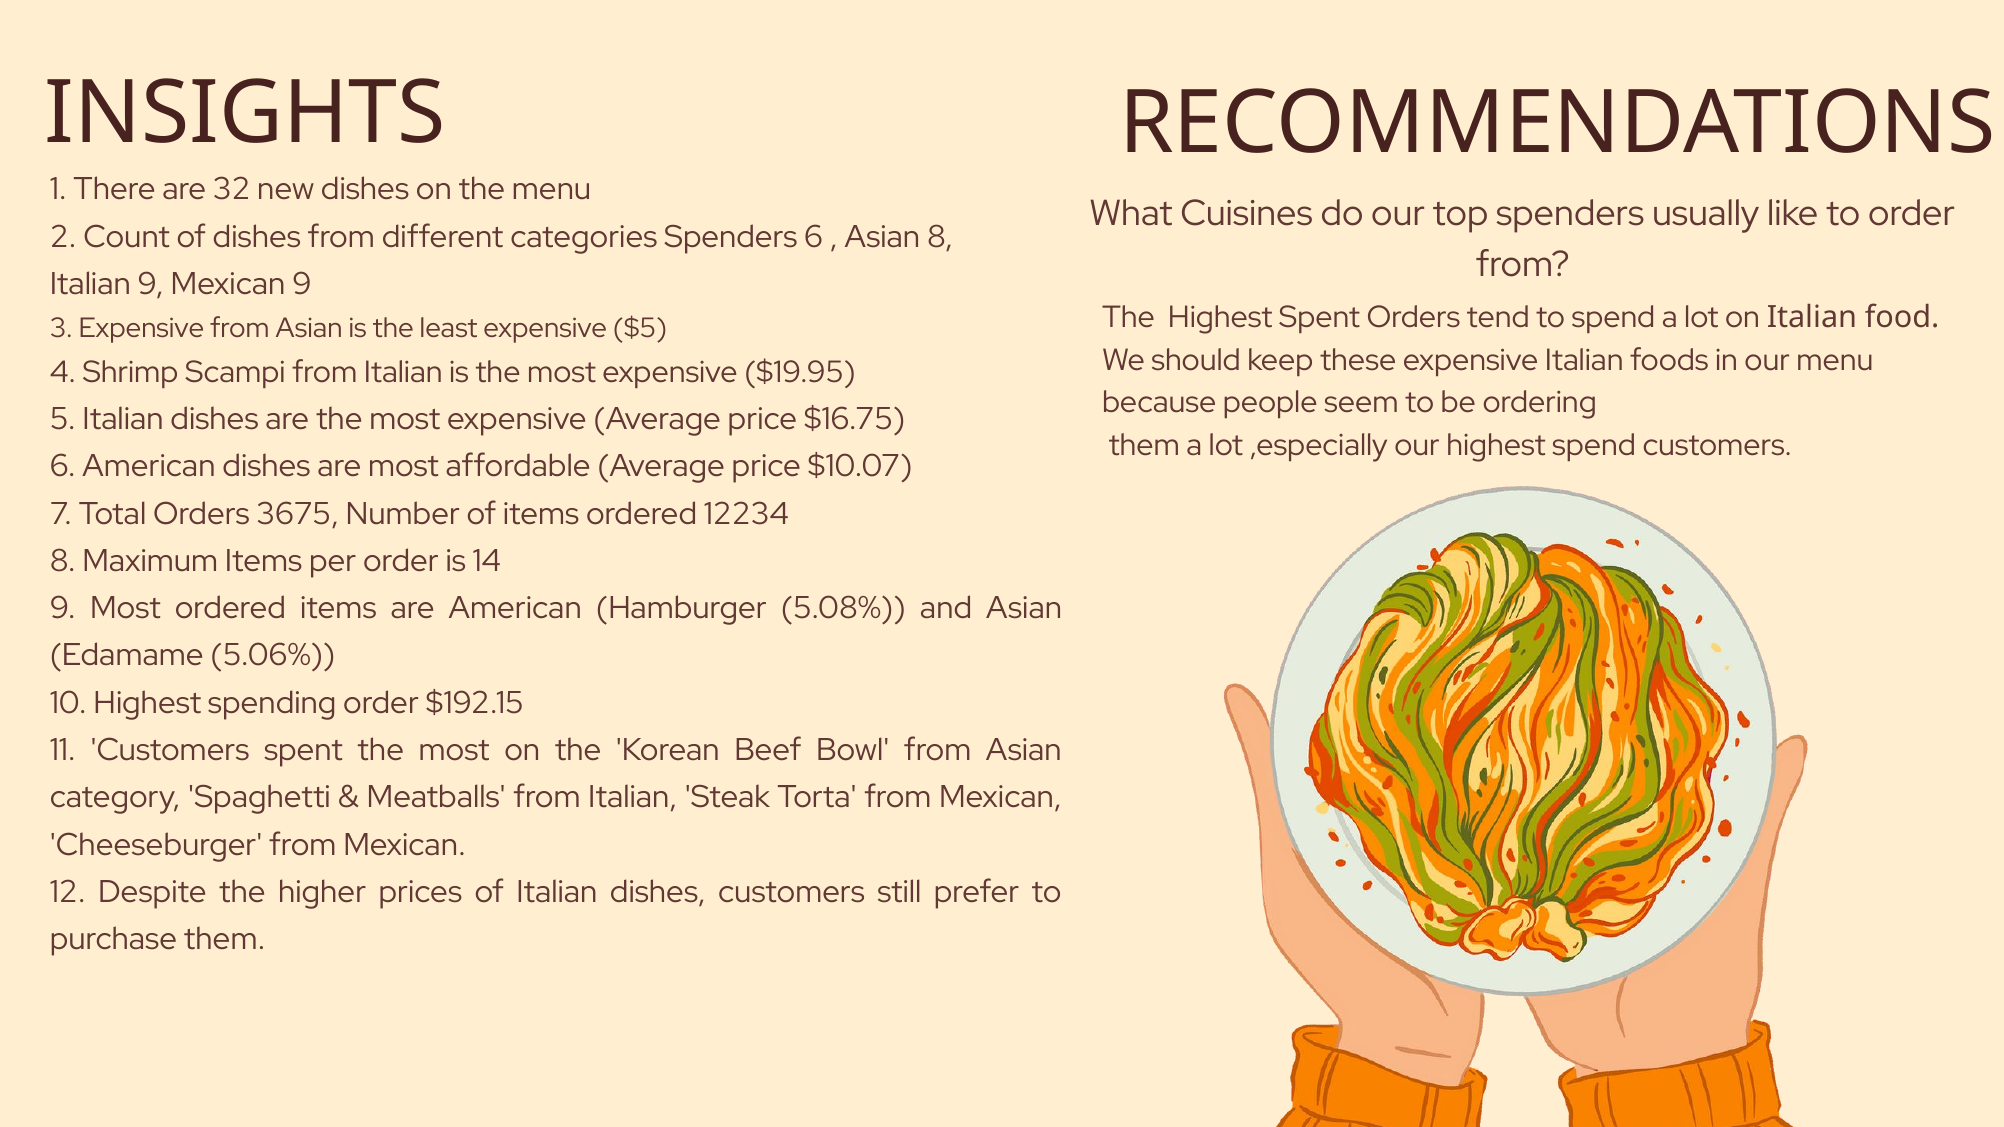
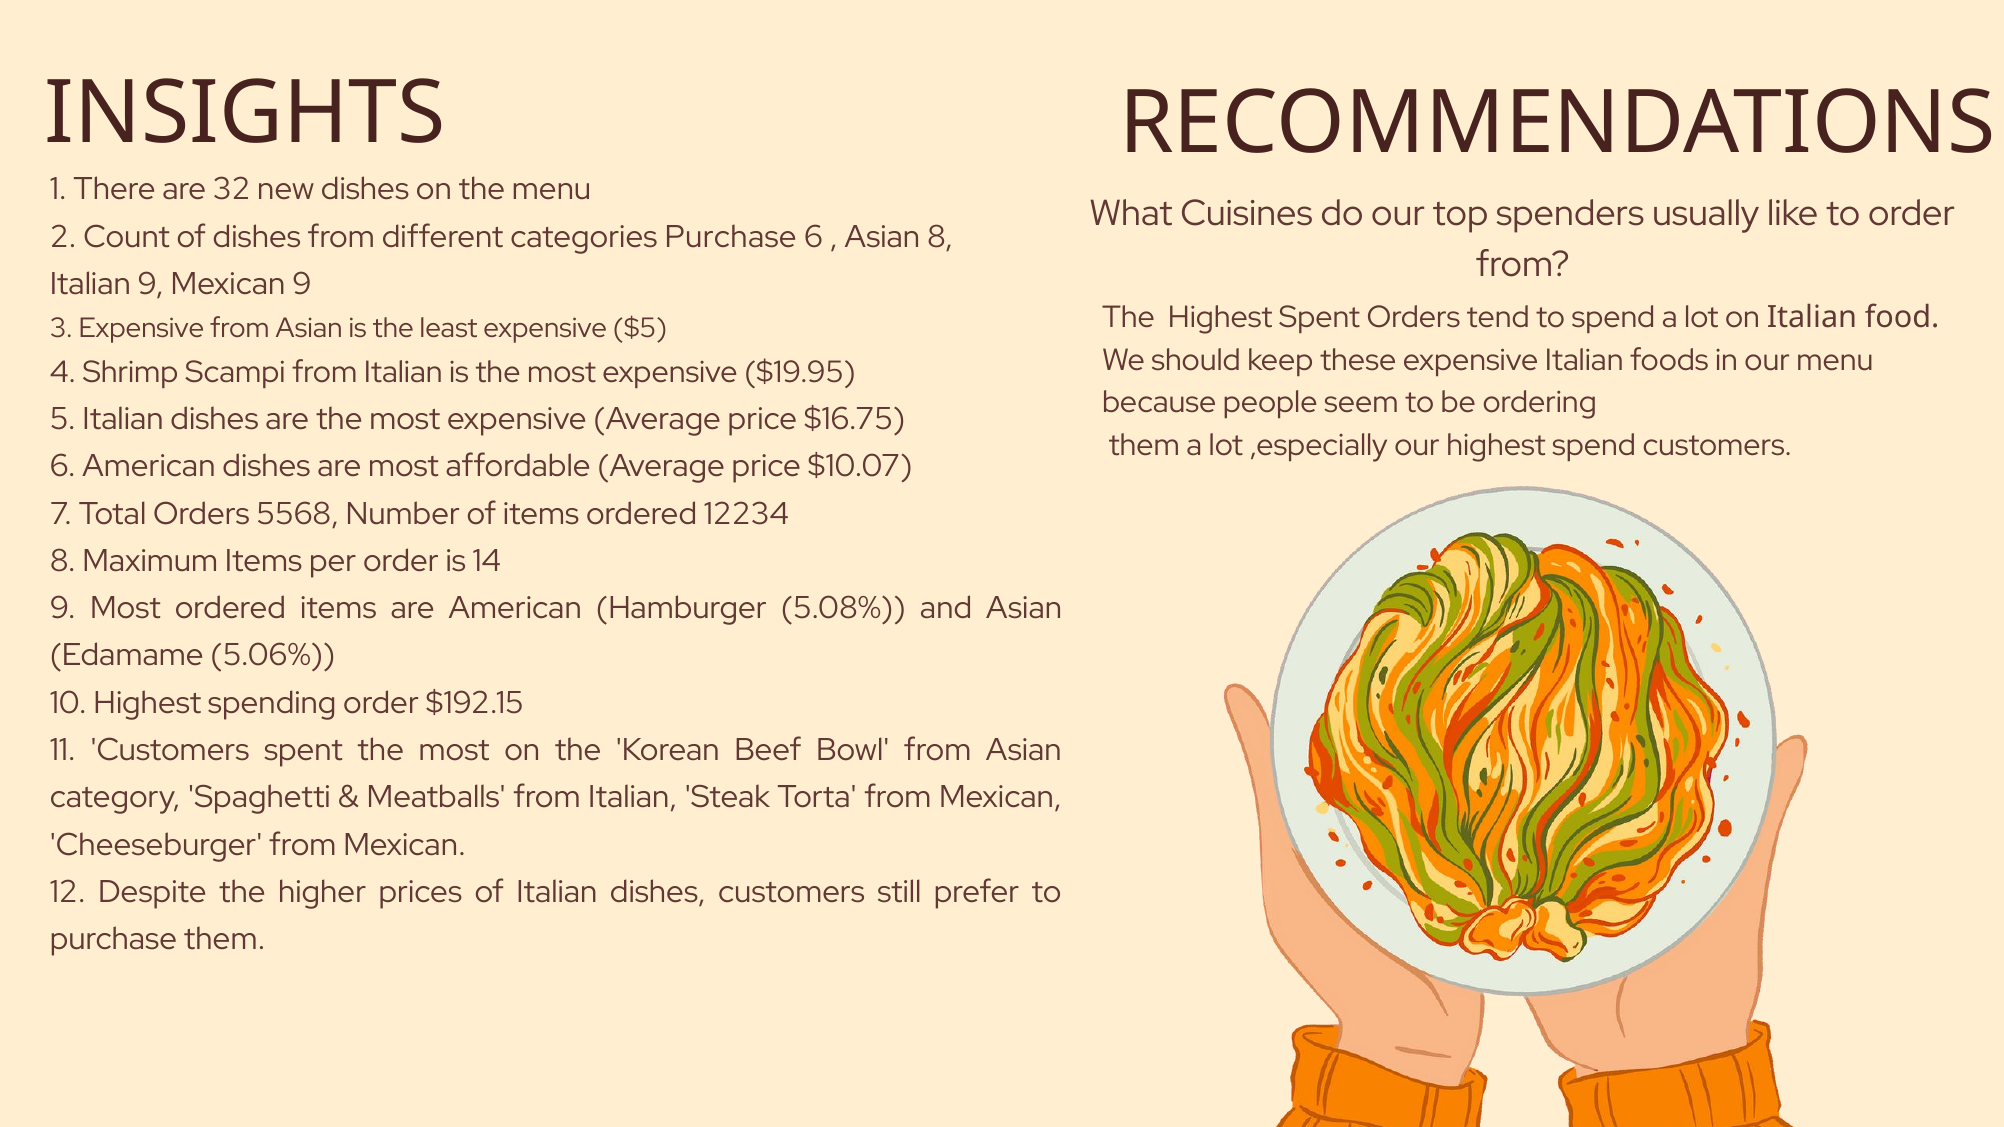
categories Spenders: Spenders -> Purchase (731, 237)
3675: 3675 -> 5568 (298, 514)
